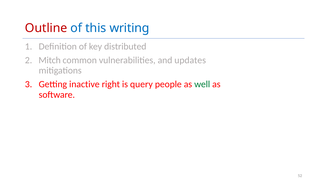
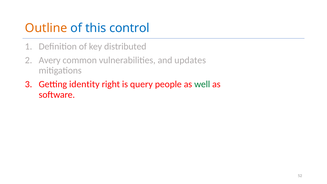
Outline colour: red -> orange (46, 28)
writing: writing -> control (129, 28)
Mitch: Mitch -> Avery (50, 60)
inactive: inactive -> identity (84, 84)
